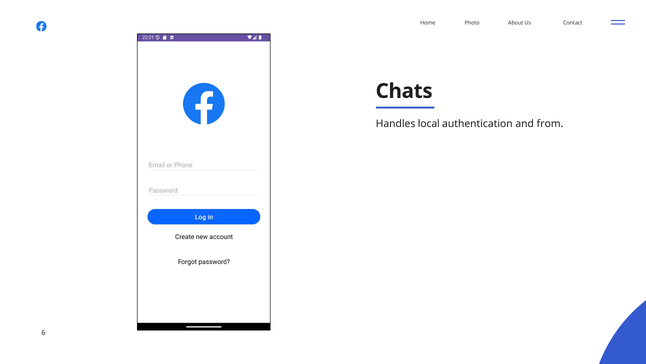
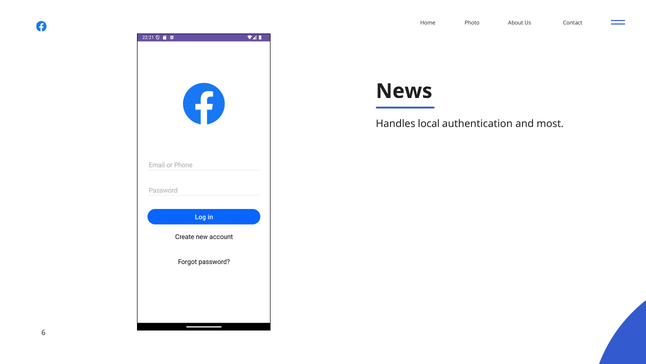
Chats: Chats -> News (404, 91)
from: from -> most (550, 124)
